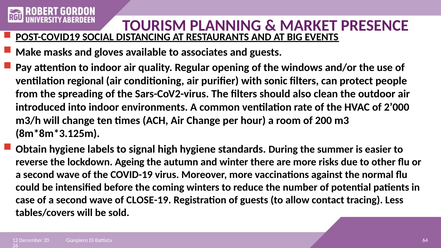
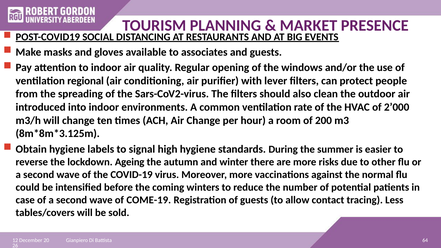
sonic: sonic -> lever (276, 81)
CLOSE-19: CLOSE-19 -> COME-19 (149, 200)
